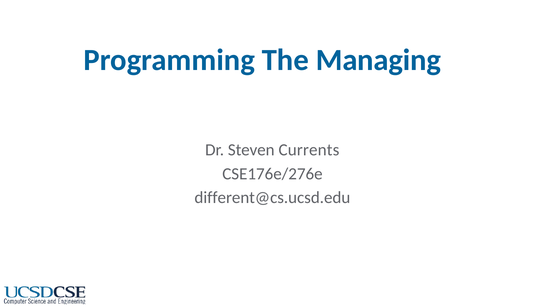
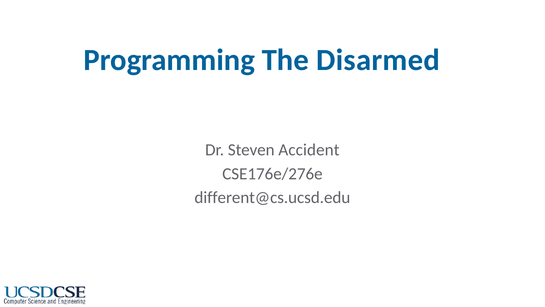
Managing: Managing -> Disarmed (378, 60)
Currents: Currents -> Accident (309, 150)
